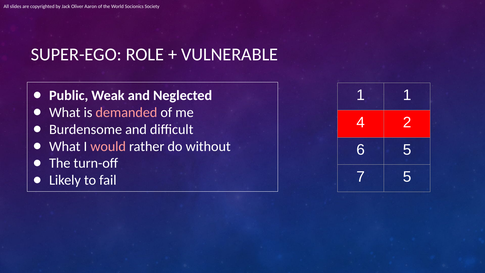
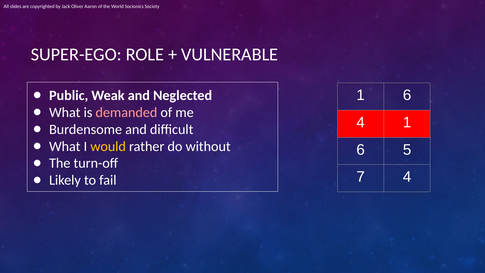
1: 1 -> 6 (407, 95)
4 2: 2 -> 1 (407, 122)
would colour: pink -> yellow (108, 146)
7 5: 5 -> 4 (407, 177)
